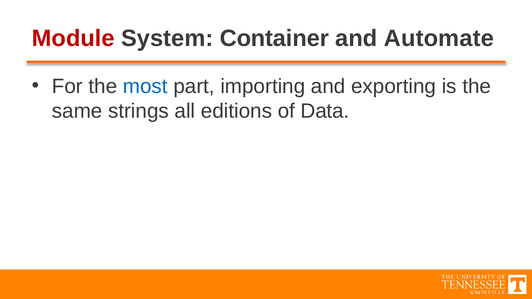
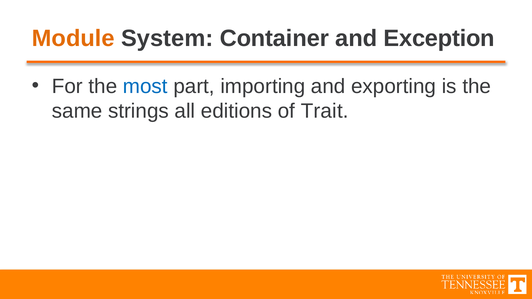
Module colour: red -> orange (73, 39)
Automate: Automate -> Exception (439, 39)
Data: Data -> Trait (325, 111)
